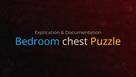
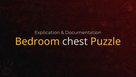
Bedroom colour: light blue -> yellow (37, 41)
